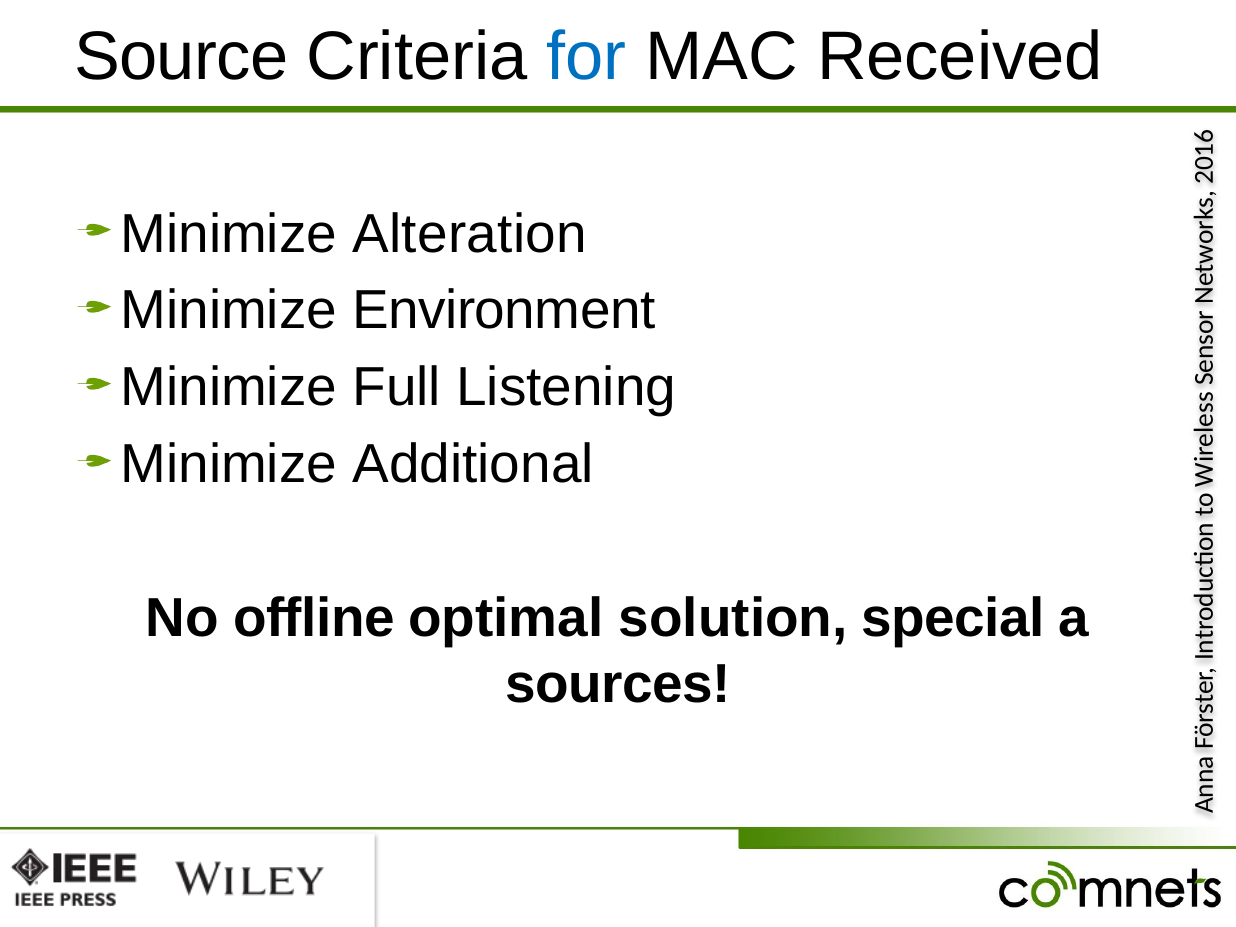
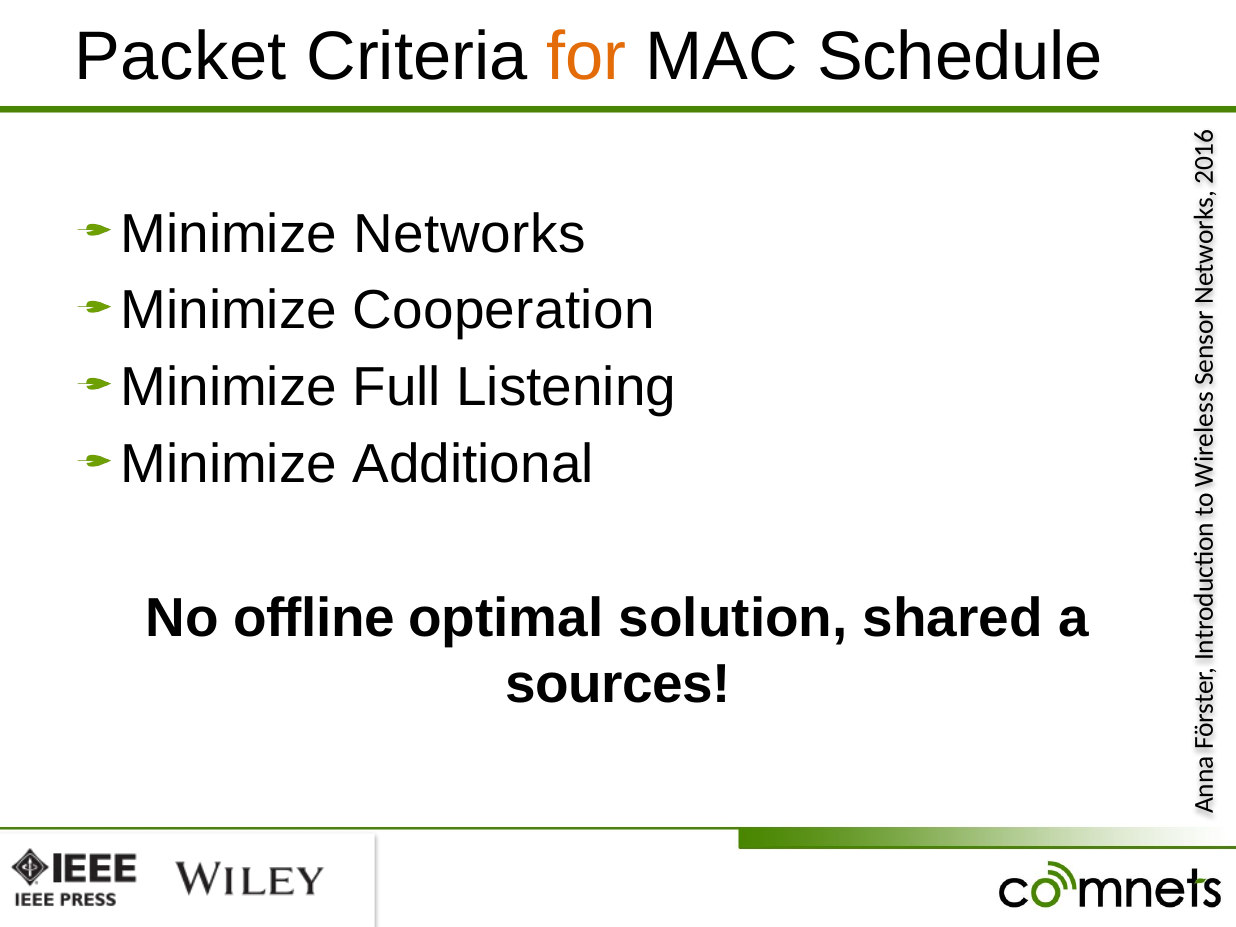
Source: Source -> Packet (181, 56)
for colour: blue -> orange (587, 56)
Received: Received -> Schedule (960, 56)
Alteration: Alteration -> Networks (470, 234)
Environment: Environment -> Cooperation (504, 311)
special: special -> shared (953, 619)
